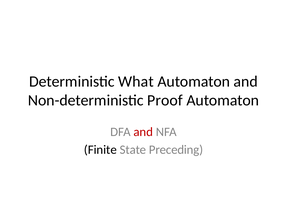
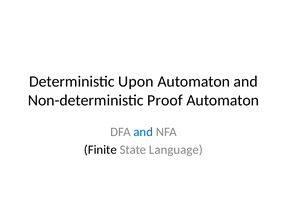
What: What -> Upon (136, 82)
and colour: red -> blue (143, 132)
Preceding: Preceding -> Language (176, 150)
